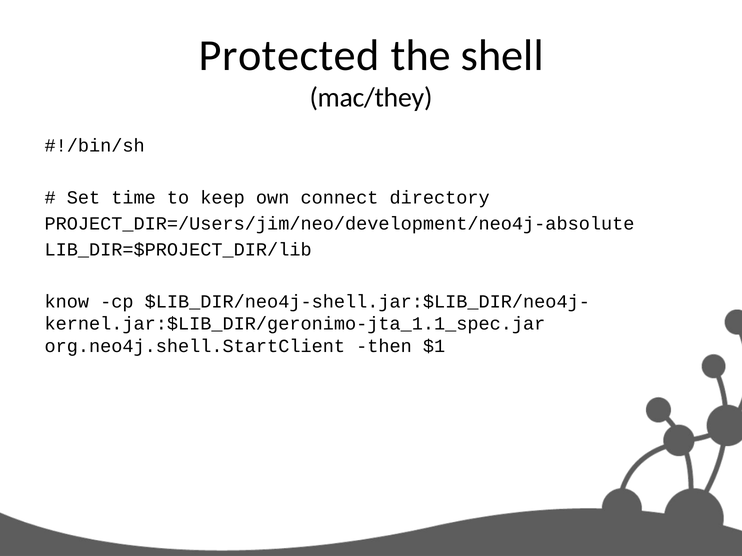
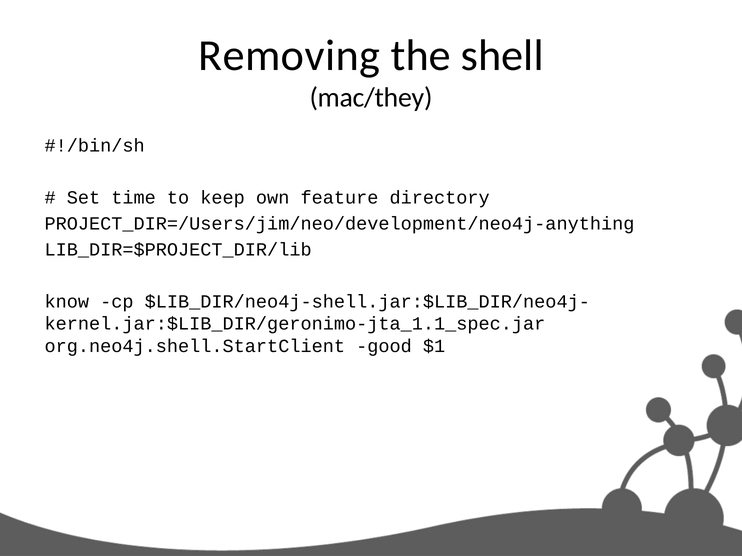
Protected: Protected -> Removing (289, 56)
connect: connect -> feature (339, 198)
PROJECT_DIR=/Users/jim/neo/development/neo4j-absolute: PROJECT_DIR=/Users/jim/neo/development/neo4j-absolute -> PROJECT_DIR=/Users/jim/neo/development/neo4j-anything (339, 224)
then: then -> good (384, 346)
